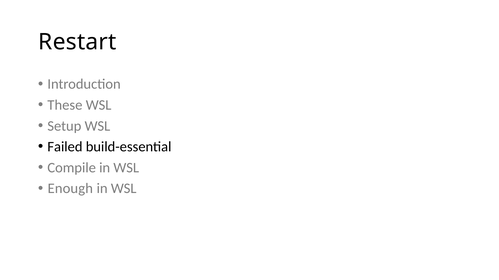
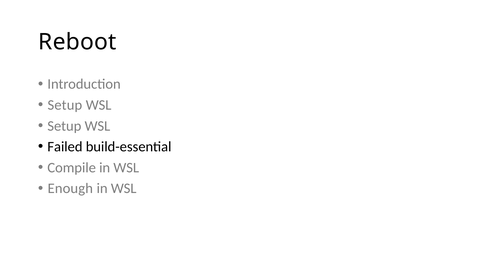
Restart: Restart -> Reboot (77, 42)
These: These -> Setup (65, 105)
